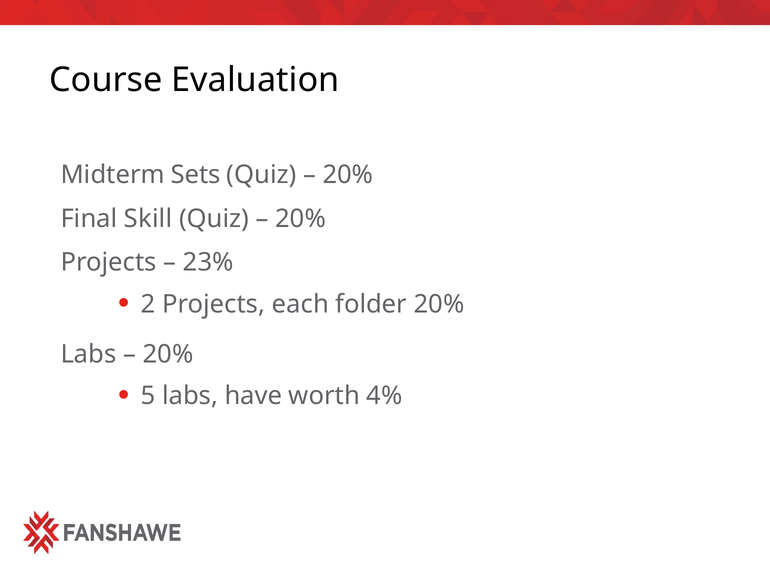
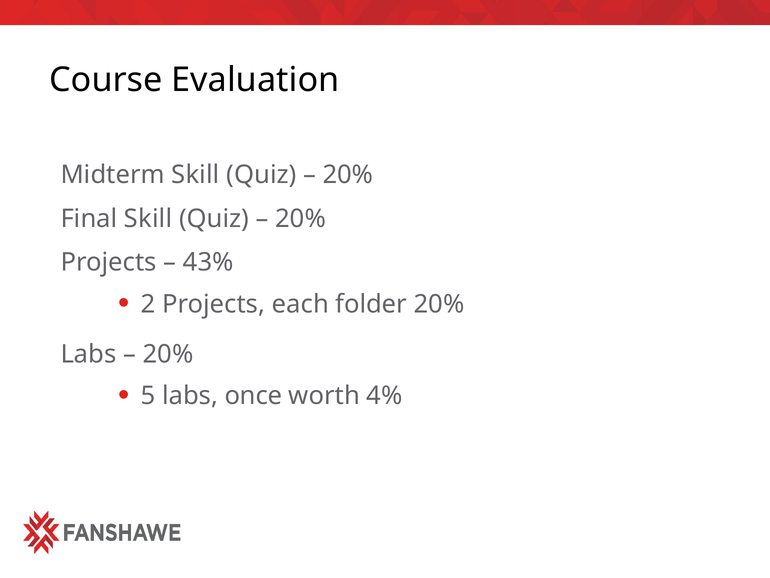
Midterm Sets: Sets -> Skill (195, 175)
23%: 23% -> 43% (208, 262)
have: have -> once (253, 396)
